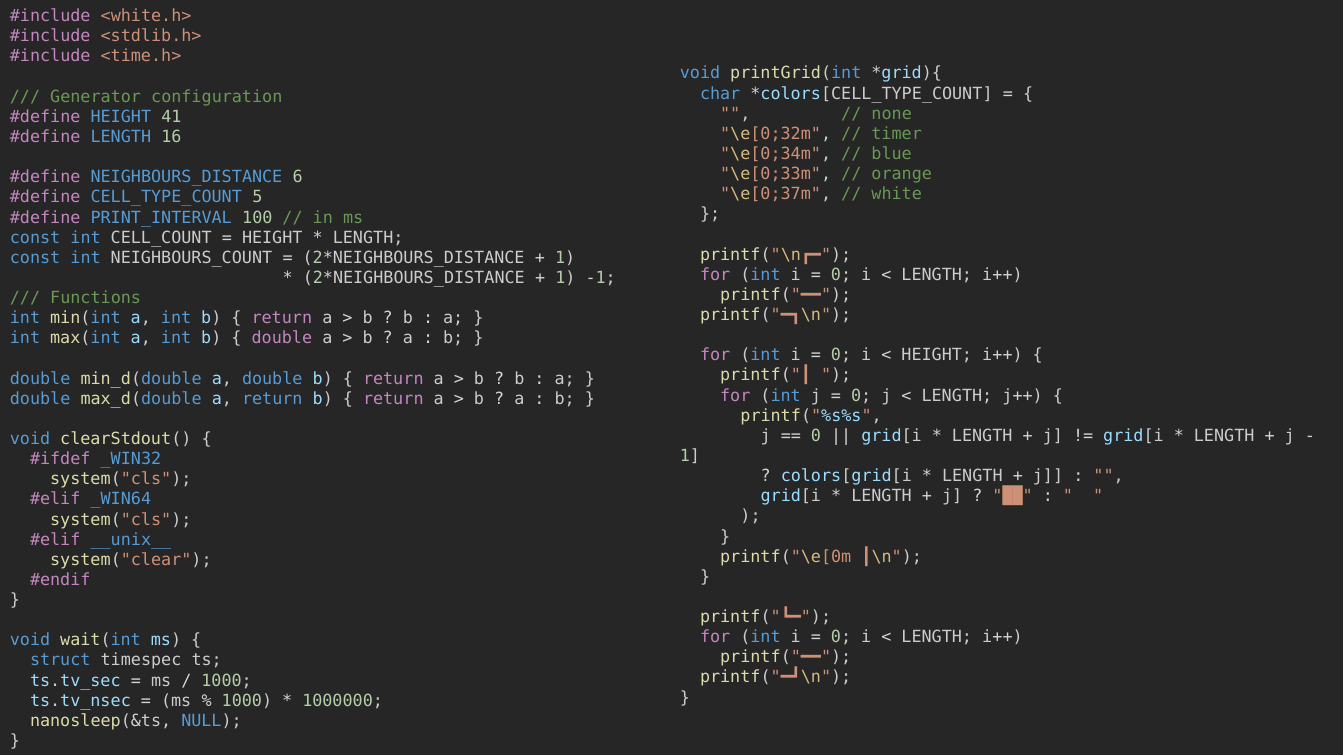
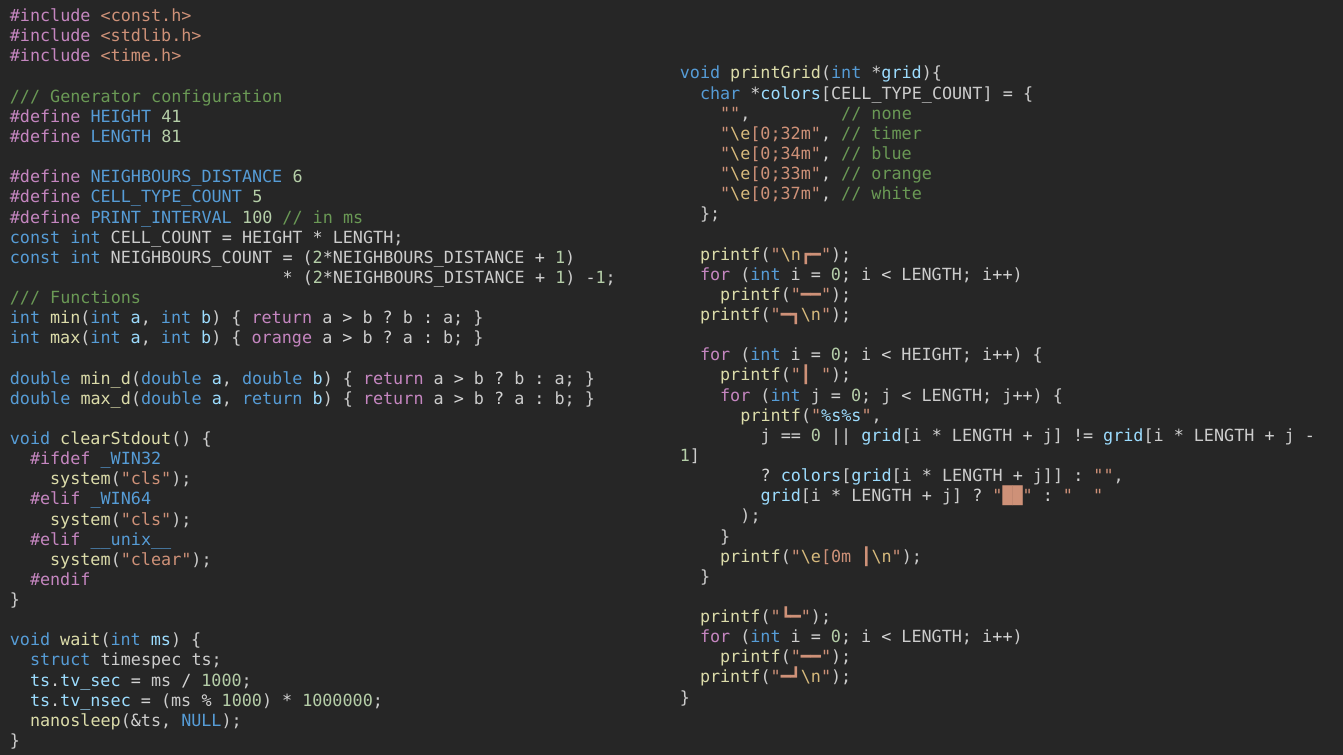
<white.h>: <white.h> -> <const.h> (146, 16)
16: 16 -> 81 (171, 137)
double: double -> orange (282, 338)
